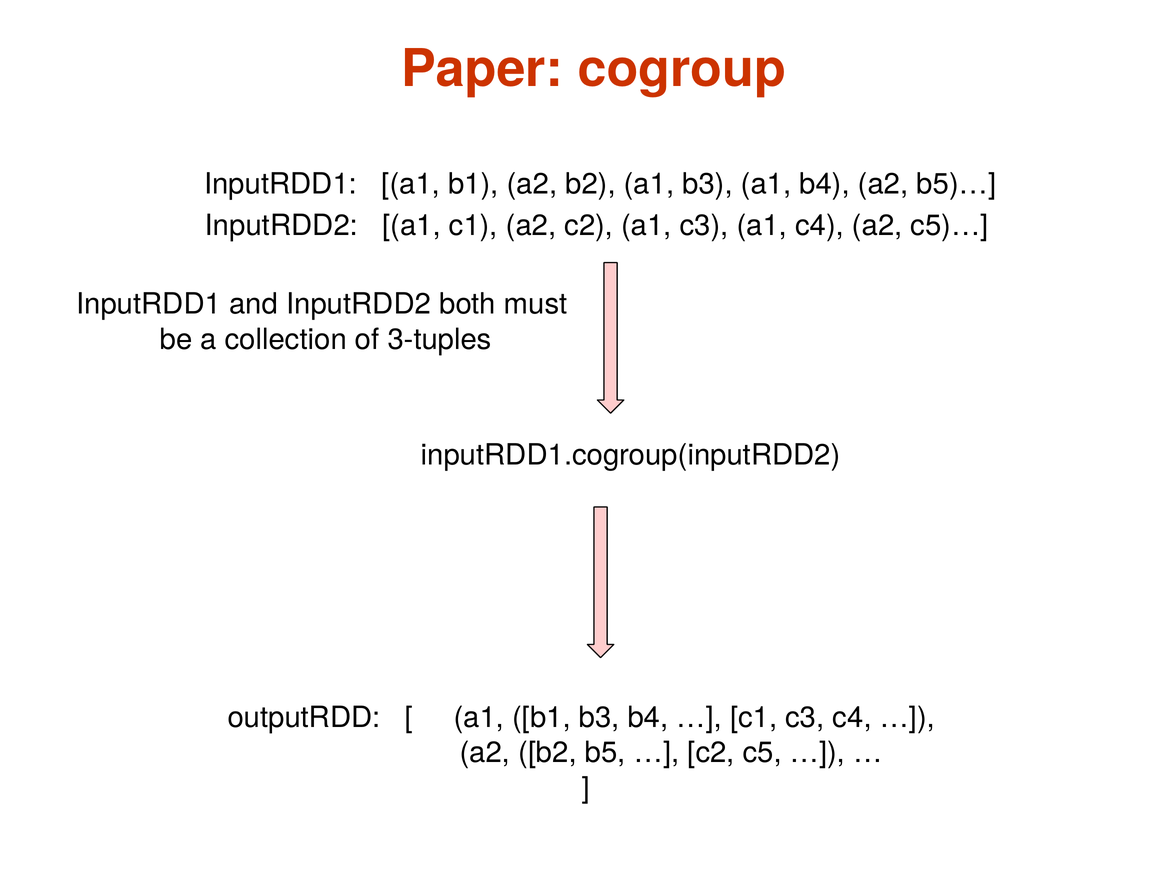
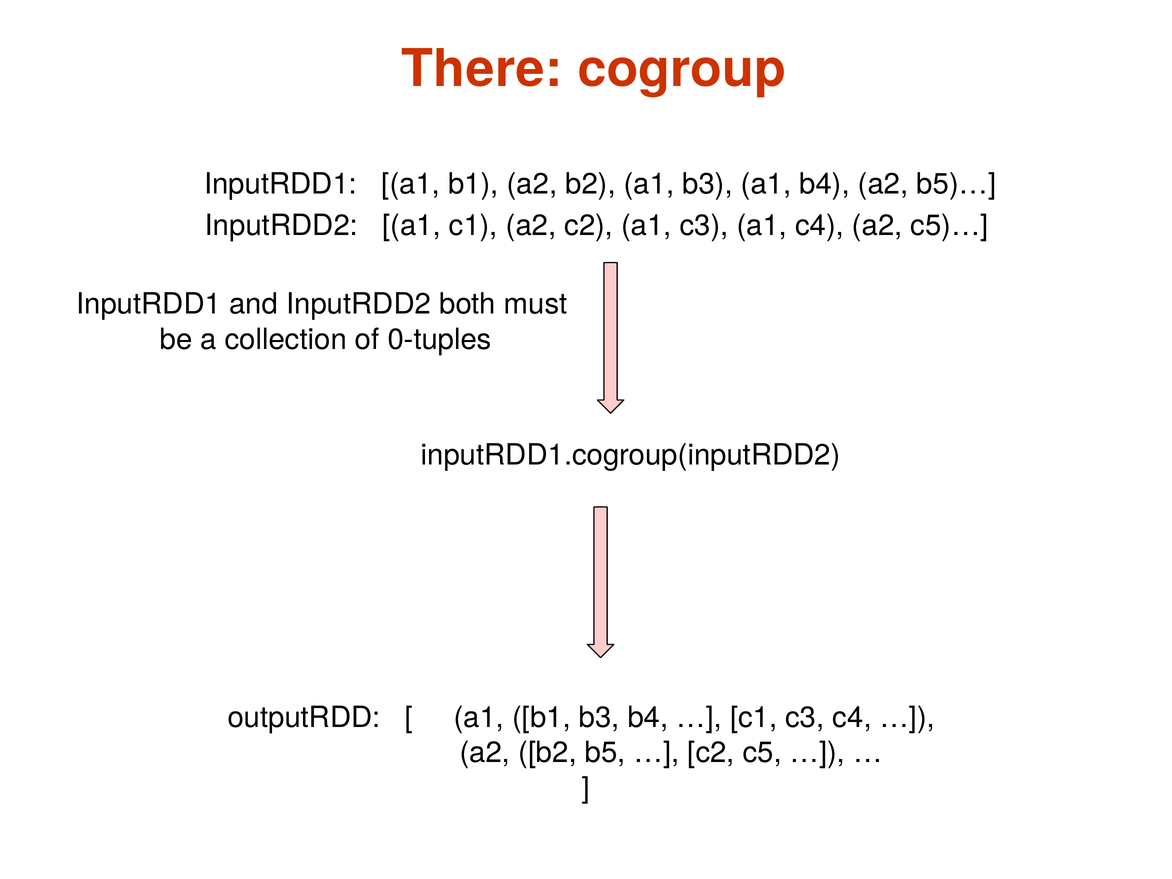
Paper: Paper -> There (482, 69)
3-tuples: 3-tuples -> 0-tuples (440, 339)
